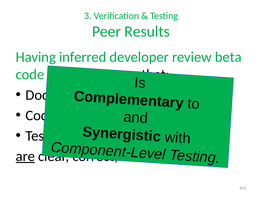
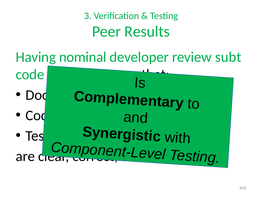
inferred: inferred -> nominal (83, 57)
beta: beta -> subt (228, 57)
are underline: present -> none (25, 156)
